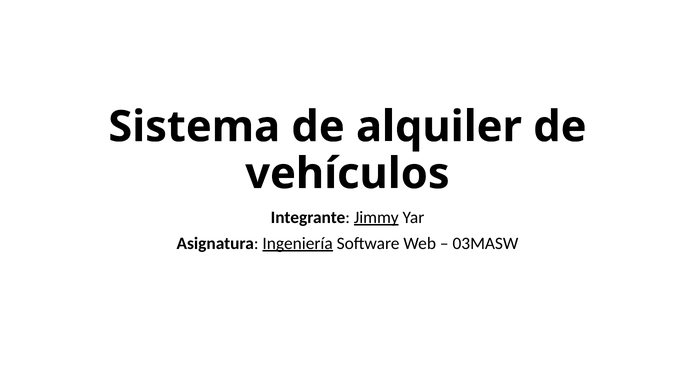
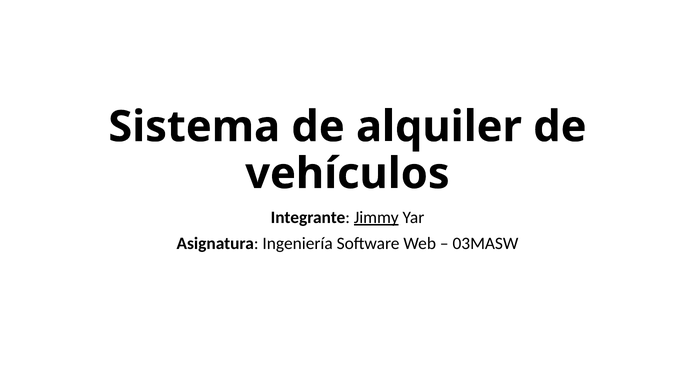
Ingeniería underline: present -> none (298, 243)
